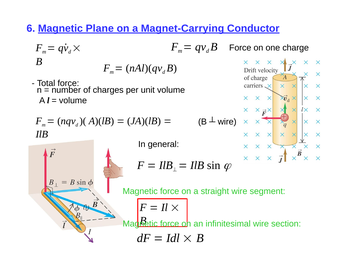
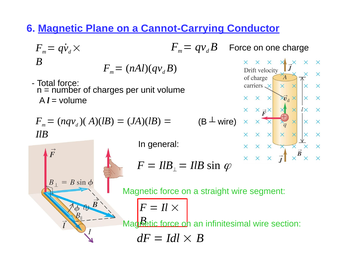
Magnet-Carrying: Magnet-Carrying -> Cannot-Carrying (183, 28)
